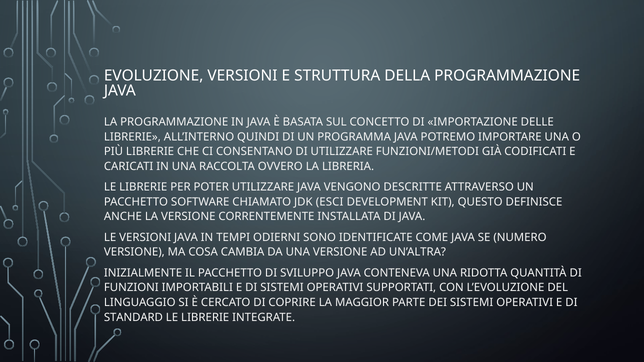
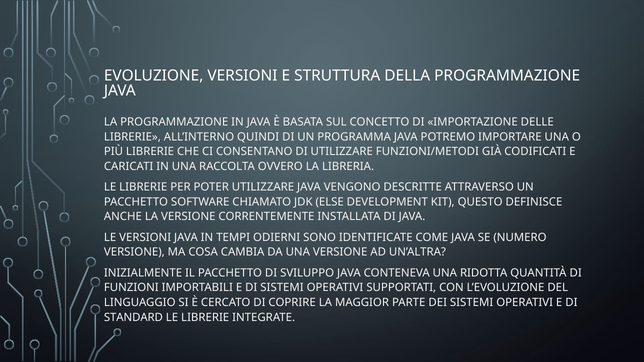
ESCI: ESCI -> ELSE (330, 202)
